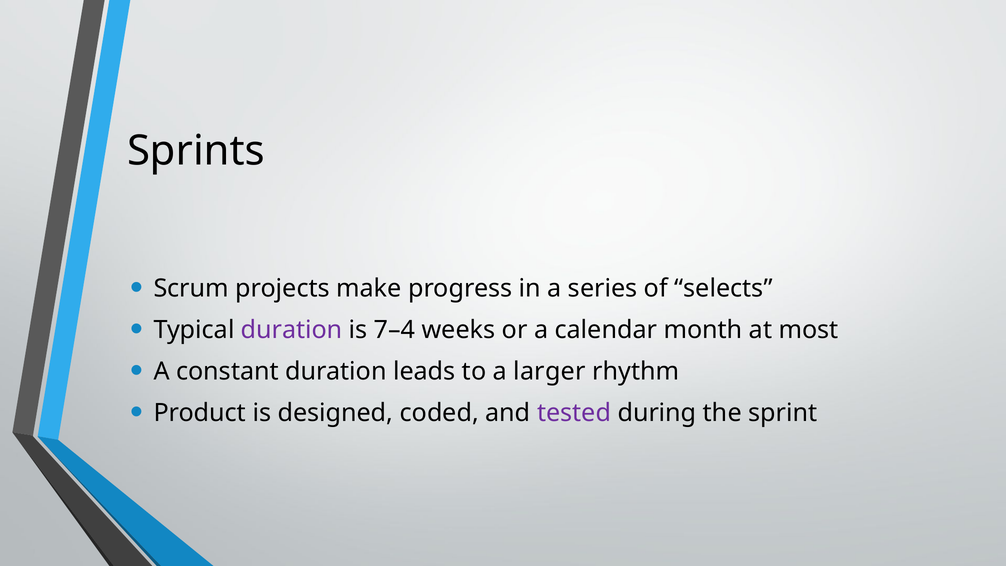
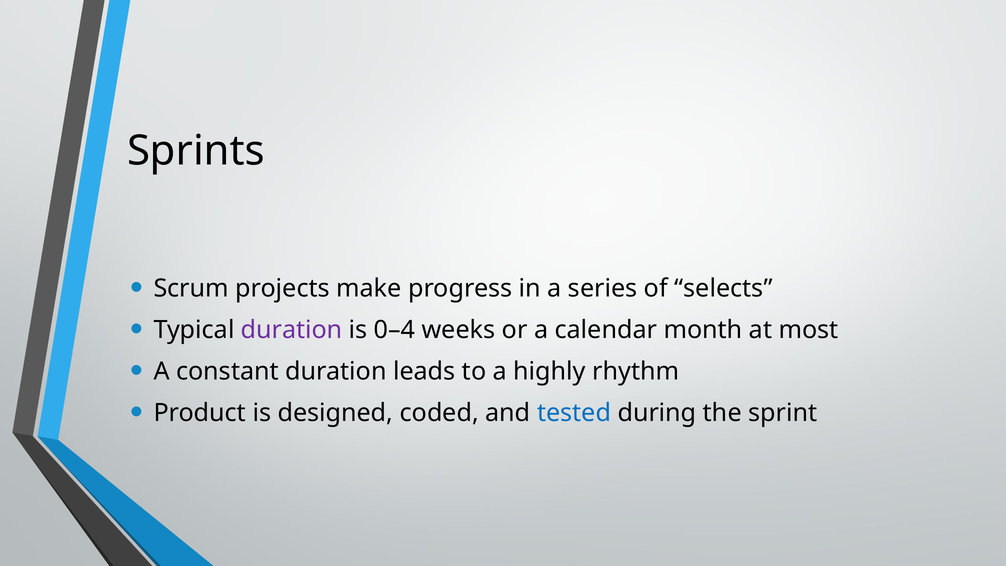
7–4: 7–4 -> 0–4 (395, 330)
larger: larger -> highly (550, 371)
tested colour: purple -> blue (574, 413)
